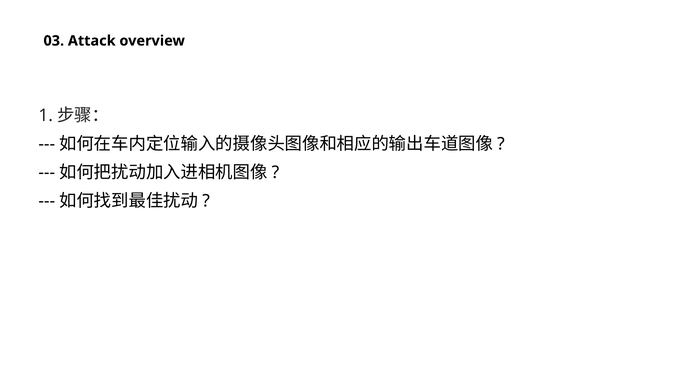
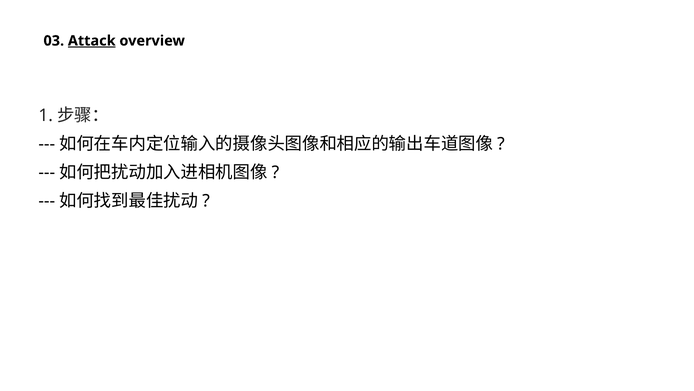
Attack underline: none -> present (92, 41)
